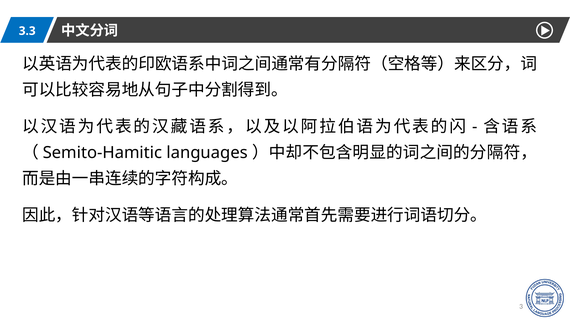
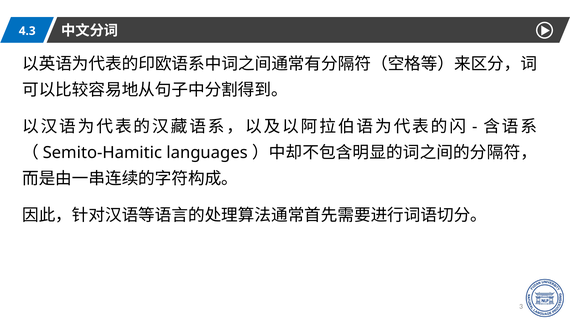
3.3: 3.3 -> 4.3 (27, 31)
